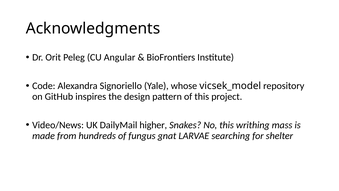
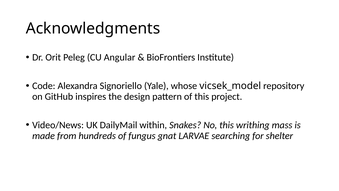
higher: higher -> within (153, 125)
